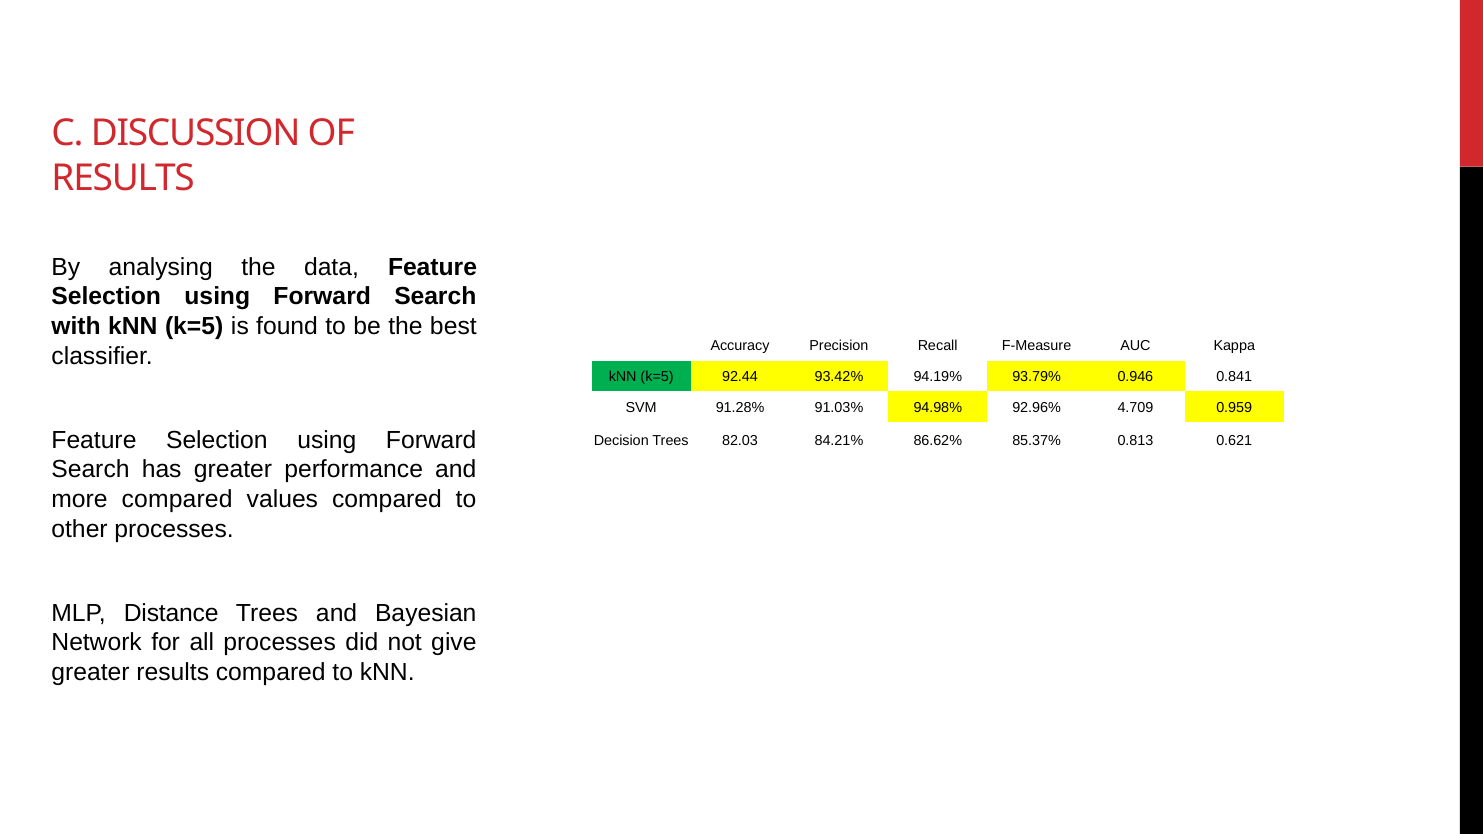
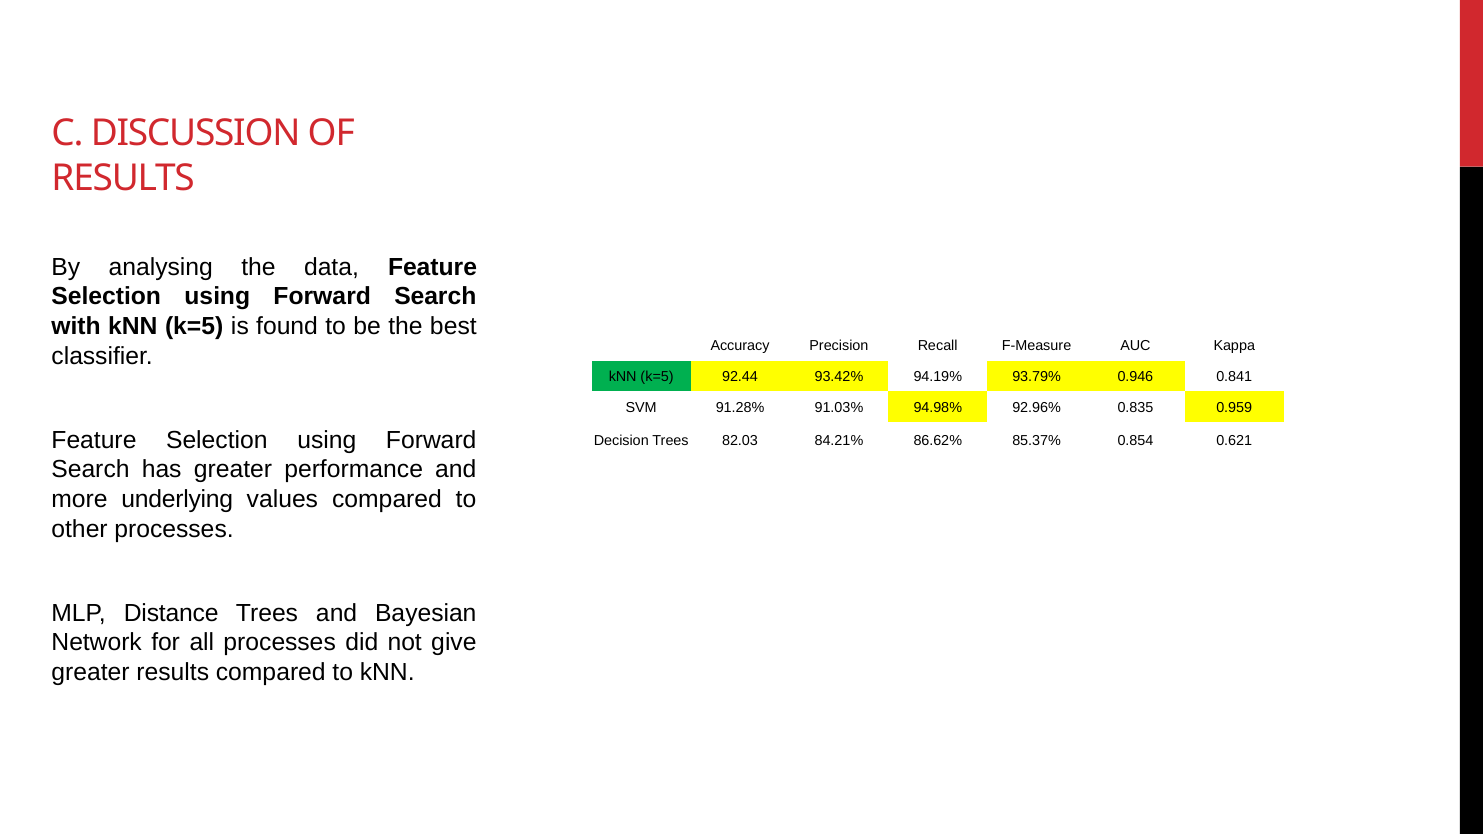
4.709: 4.709 -> 0.835 (1135, 408)
0.813: 0.813 -> 0.854 (1135, 441)
more compared: compared -> underlying (177, 499)
